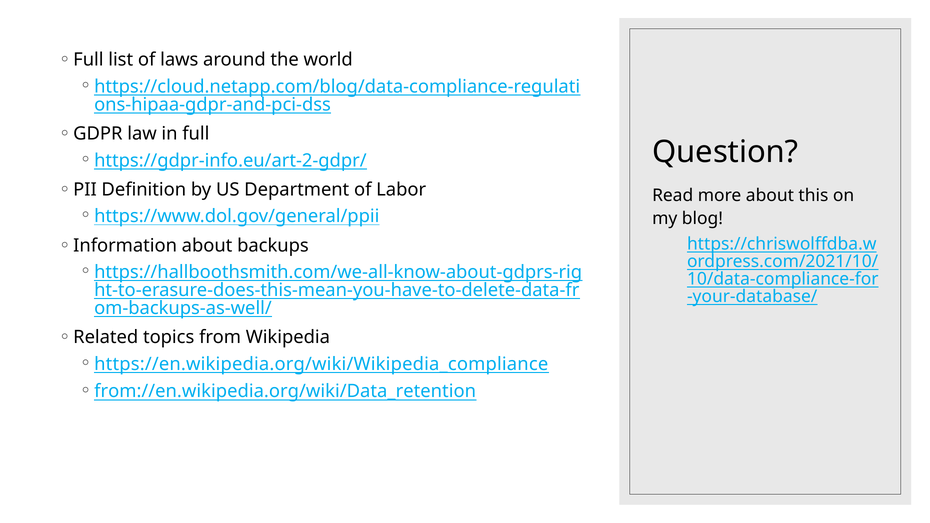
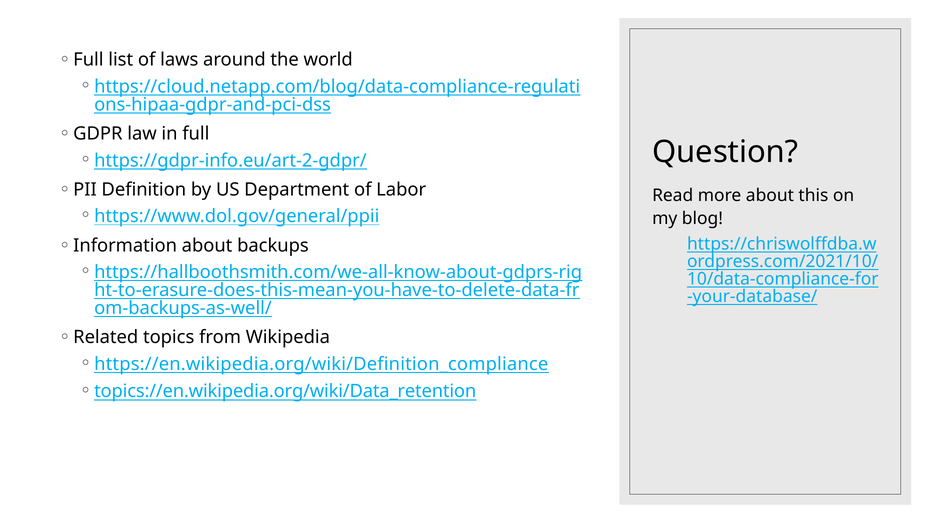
https://en.wikipedia.org/wiki/Wikipedia_compliance: https://en.wikipedia.org/wiki/Wikipedia_compliance -> https://en.wikipedia.org/wiki/Definition_compliance (321, 364)
from://en.wikipedia.org/wiki/Data_retention: from://en.wikipedia.org/wiki/Data_retention -> topics://en.wikipedia.org/wiki/Data_retention (285, 391)
